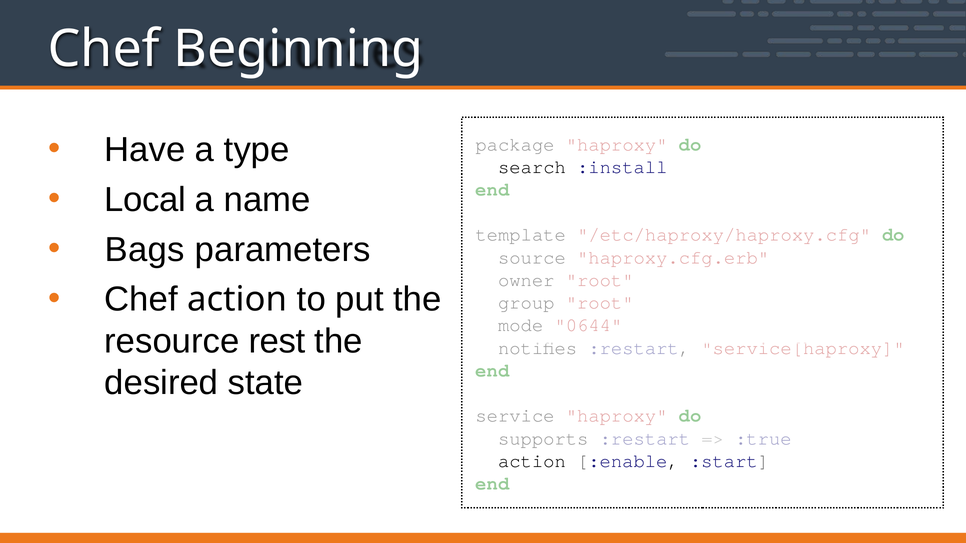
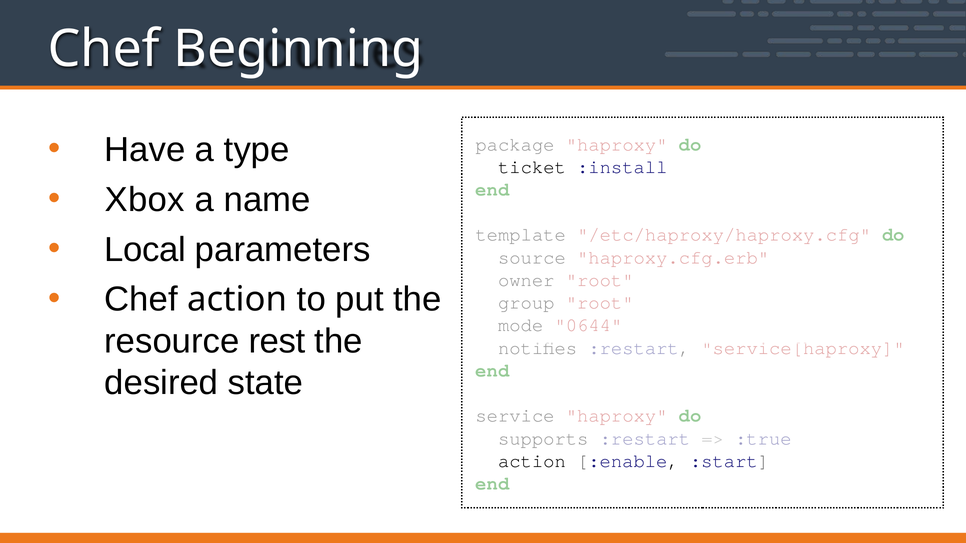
search: search -> ticket (532, 167)
Local: Local -> Xbox (145, 200)
Bags: Bags -> Local (145, 250)
